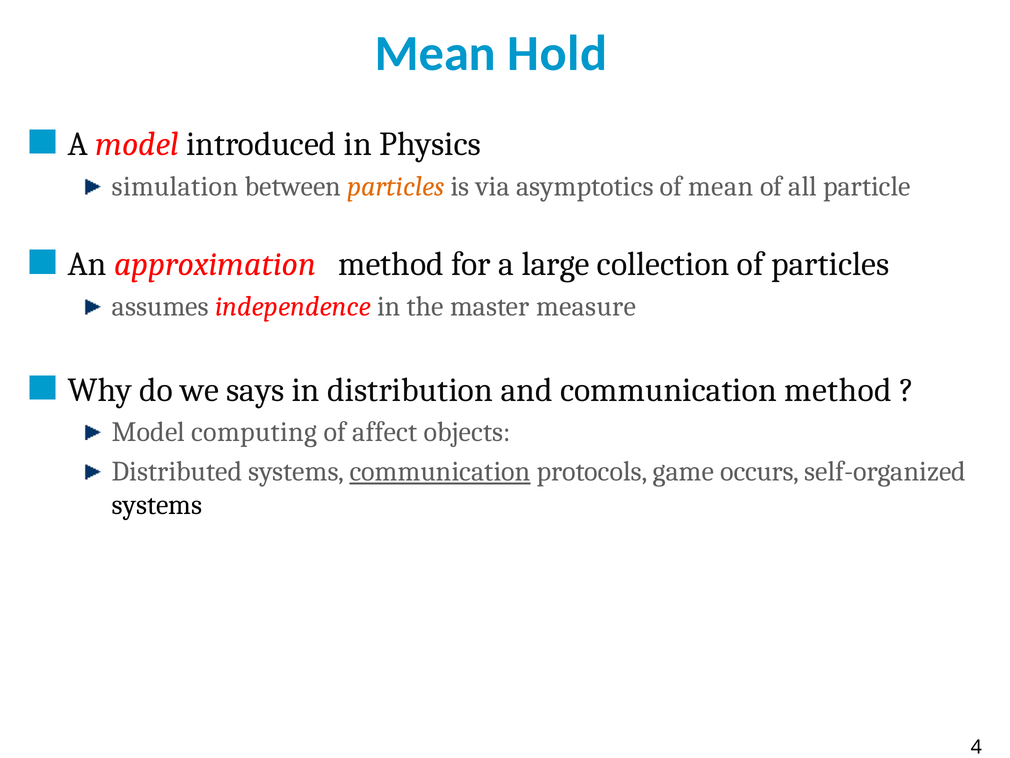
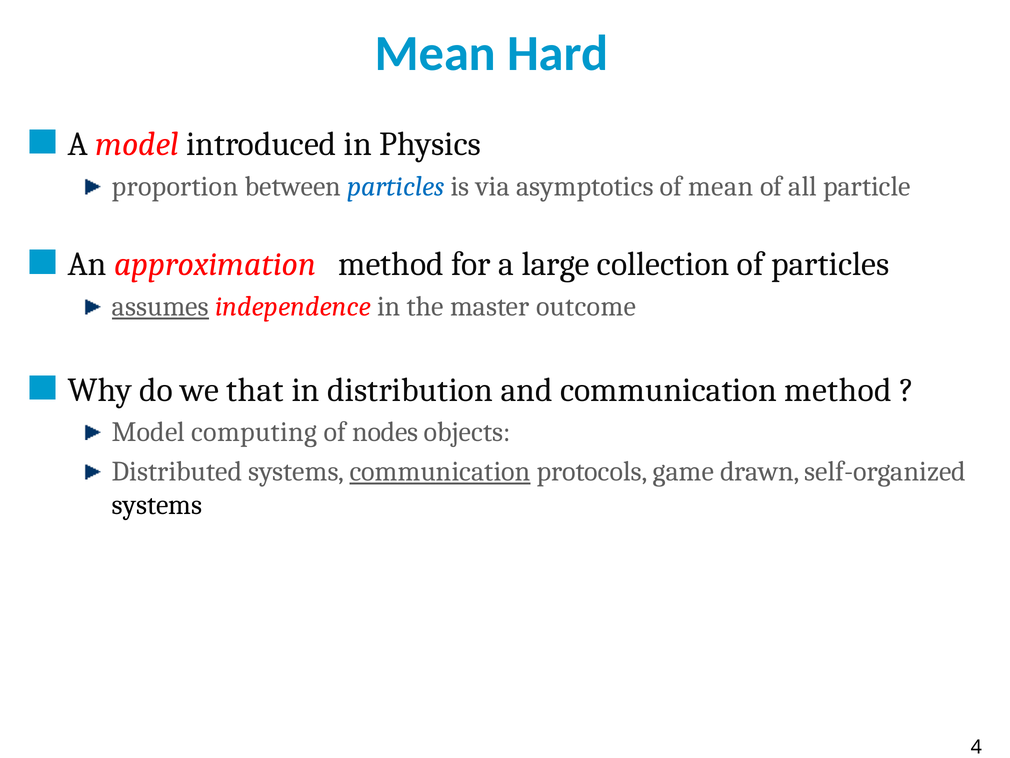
Hold: Hold -> Hard (558, 54)
simulation: simulation -> proportion (175, 186)
particles colour: orange -> blue (396, 186)
assumes underline: none -> present (160, 306)
measure: measure -> outcome (586, 306)
says: says -> that (255, 390)
affect: affect -> nodes (385, 432)
occurs: occurs -> drawn (760, 471)
